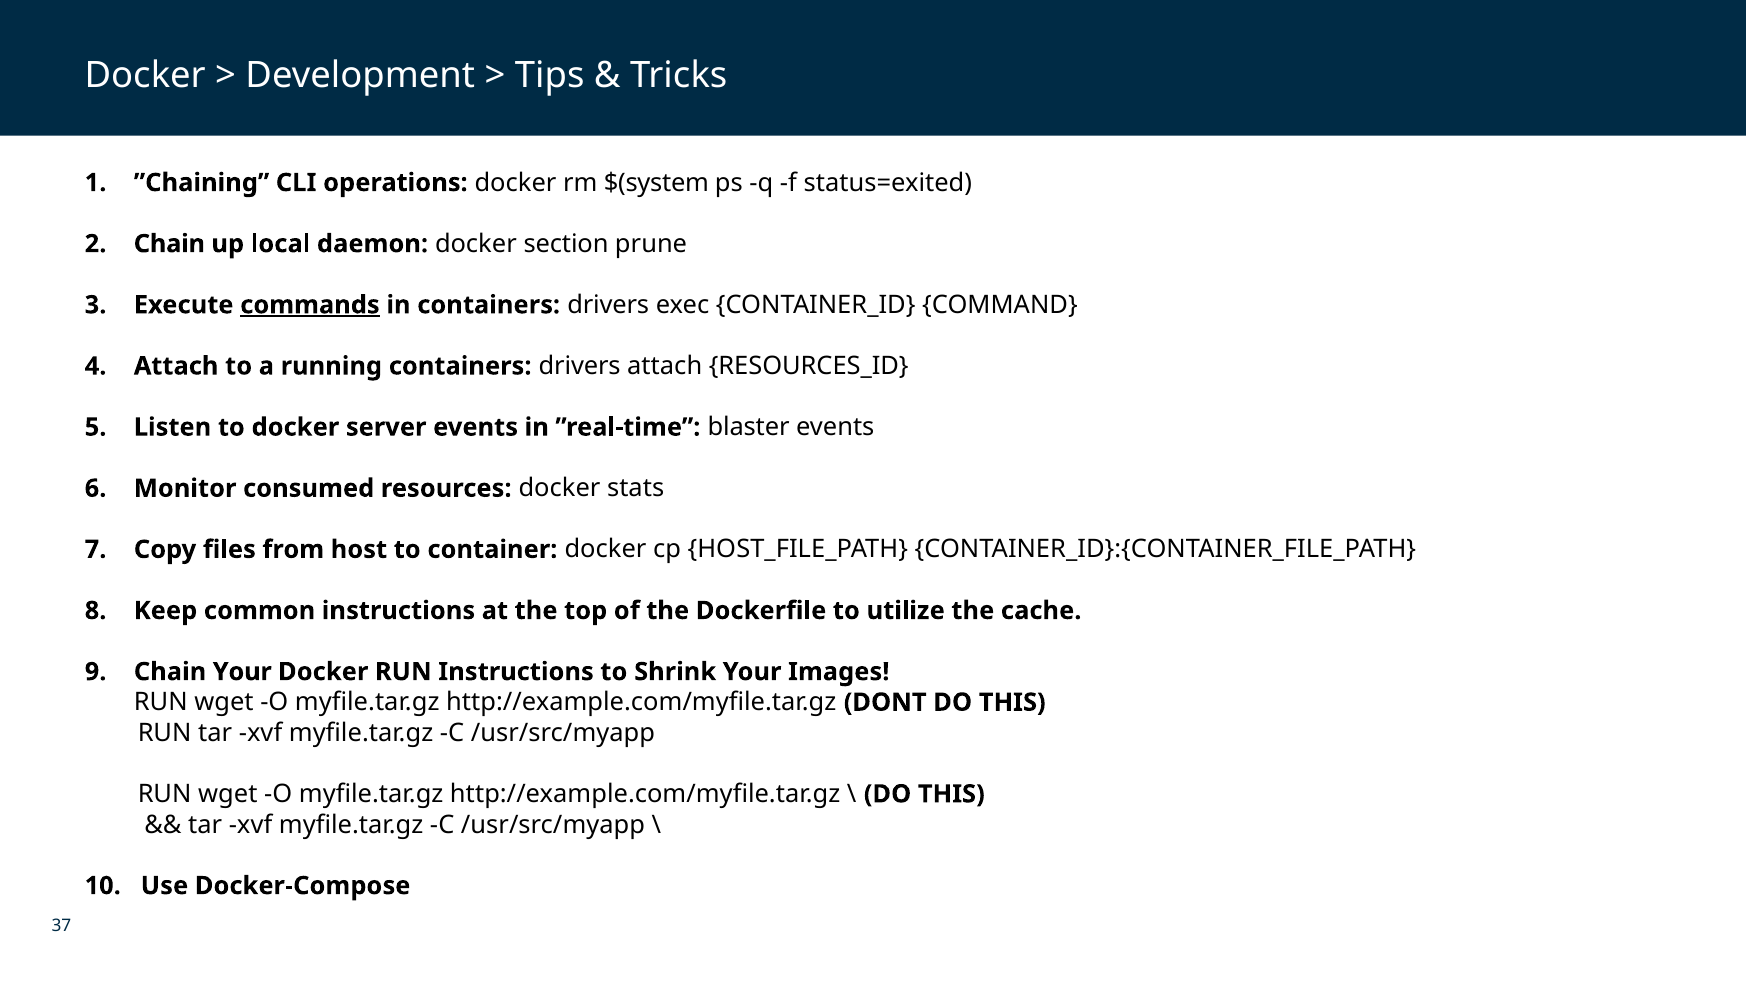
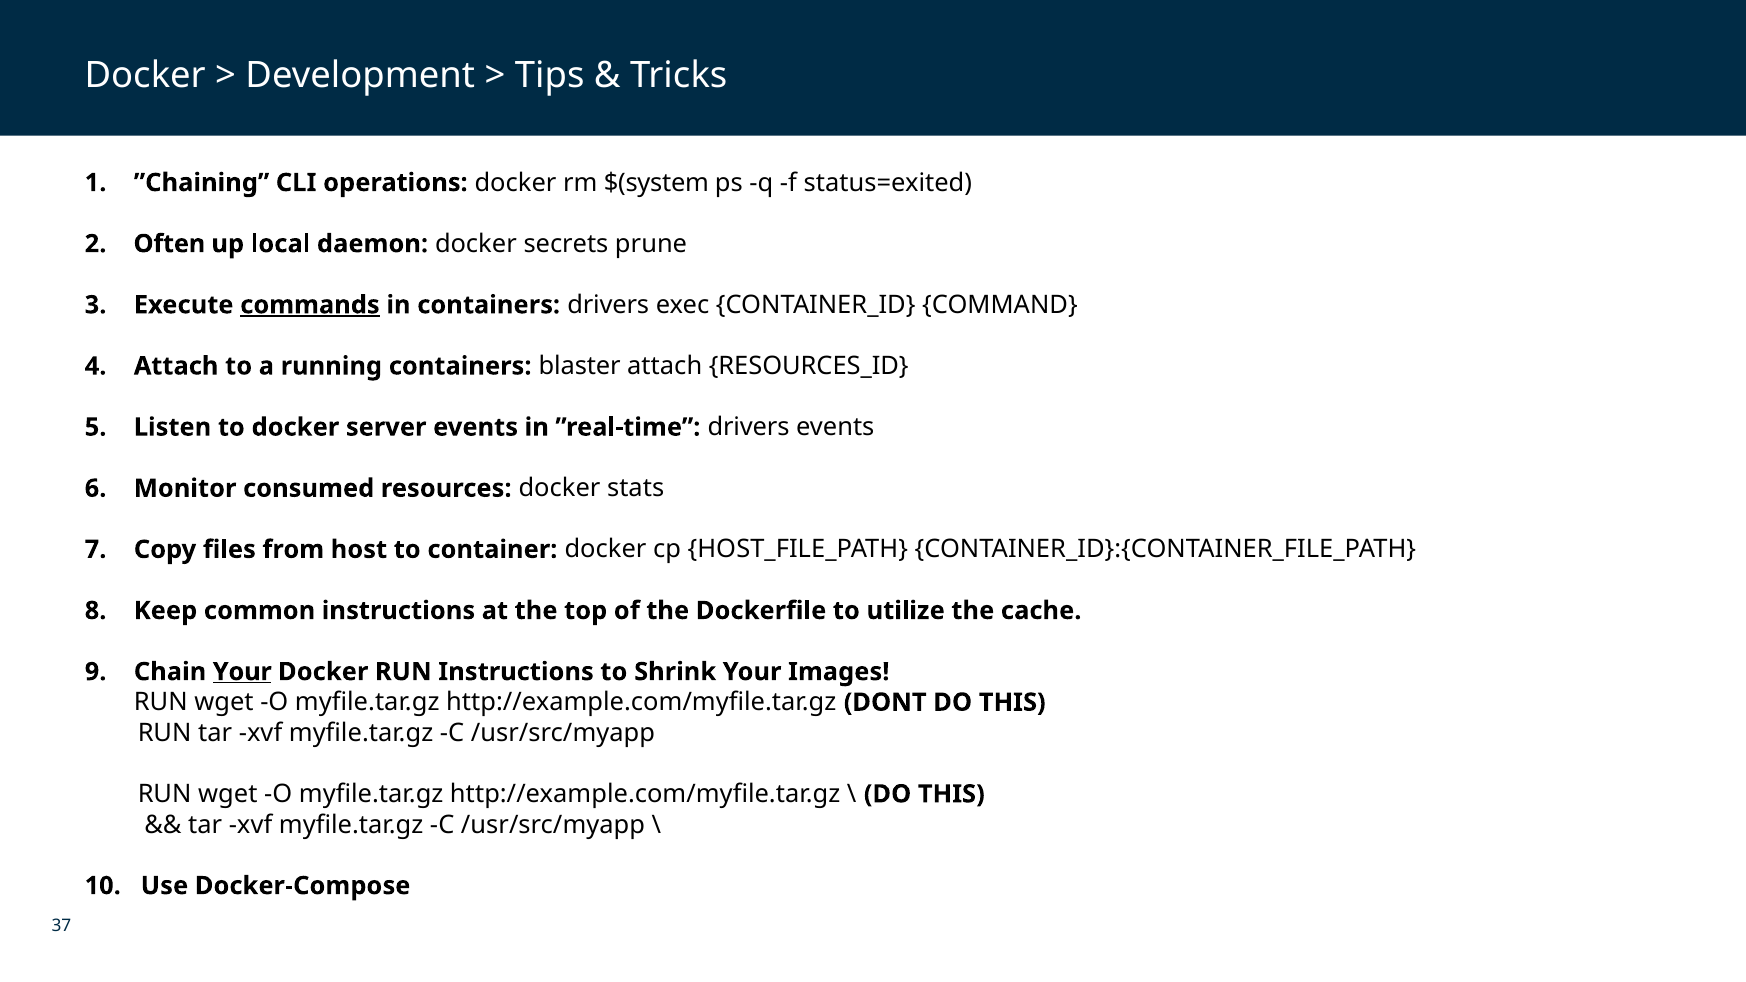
Chain: Chain -> Often (169, 244)
section: section -> secrets (566, 244)
running containers drivers: drivers -> blaster (580, 366)
”real-time blaster: blaster -> drivers (749, 427)
Your underline: none -> present (242, 672)
